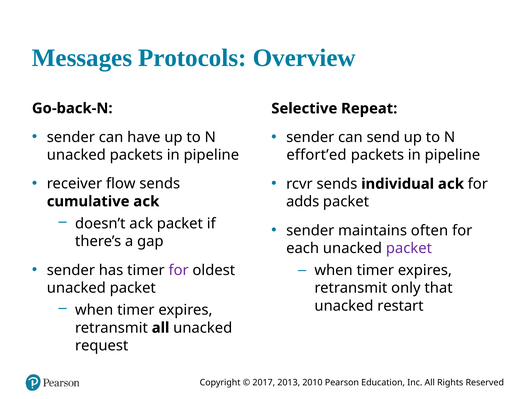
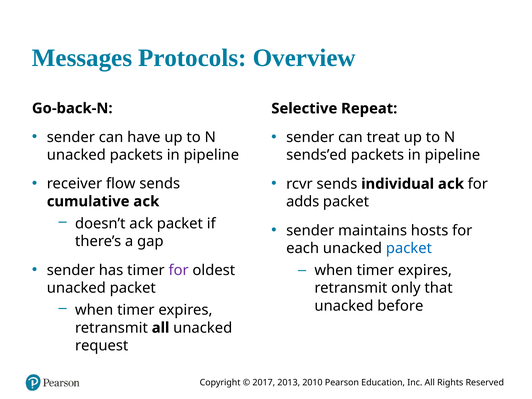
send: send -> treat (383, 137)
effort’ed: effort’ed -> sends’ed (317, 155)
often: often -> hosts (430, 230)
packet colour: purple -> blue (409, 248)
restart: restart -> before (400, 306)
